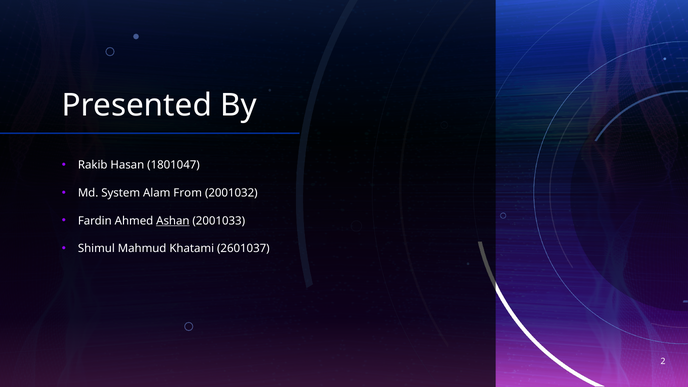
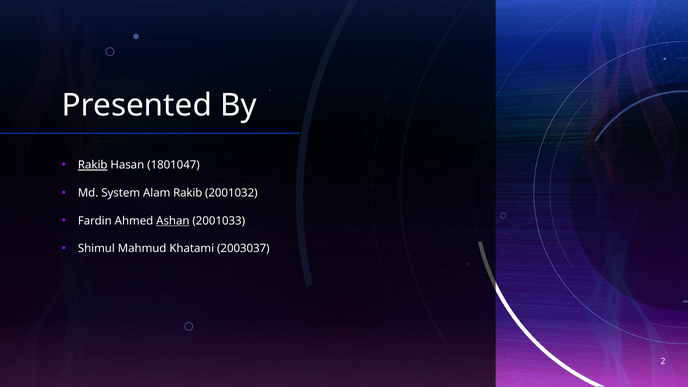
Rakib underline: none -> present (93, 165)
Alam From: From -> Rakib (188, 193)
2601037: 2601037 -> 2003037 (243, 249)
